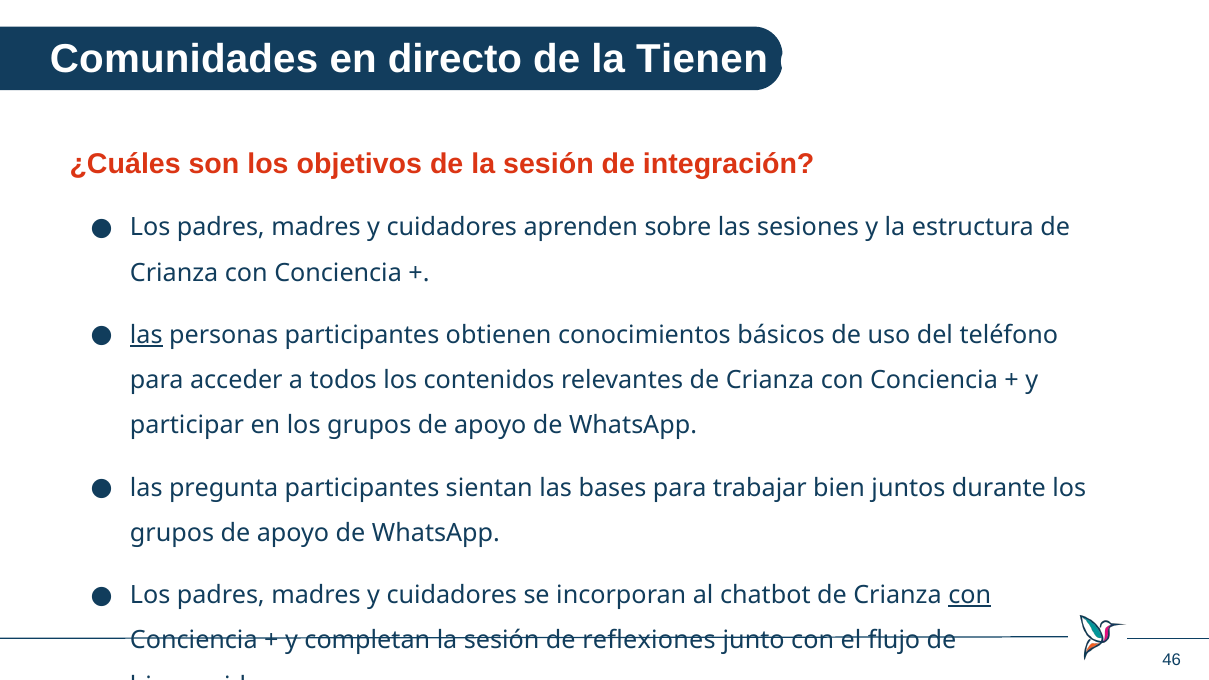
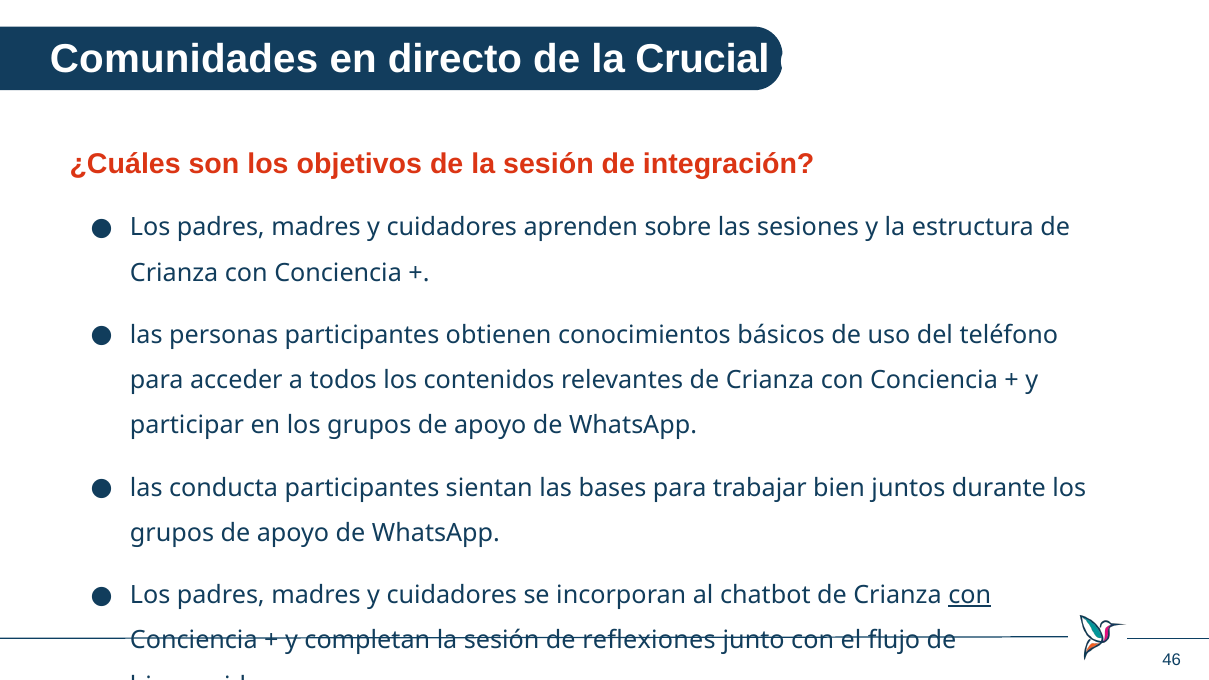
Tienen: Tienen -> Crucial (702, 59)
las underline: present -> none (146, 335)
pregunta: pregunta -> conducta (224, 488)
